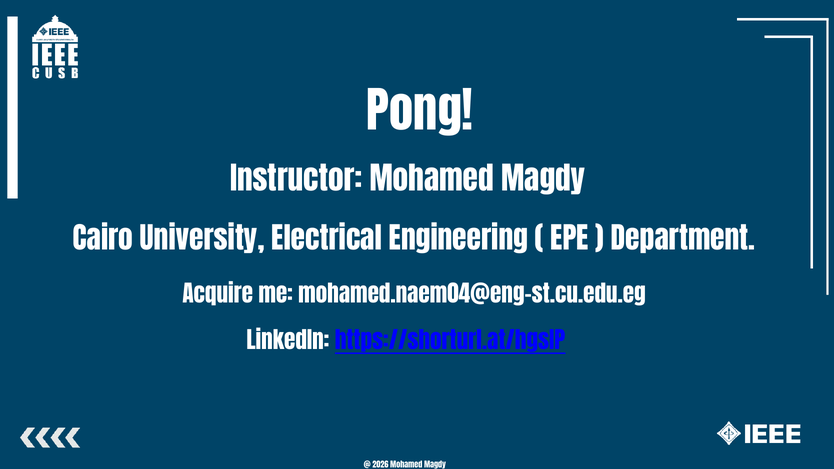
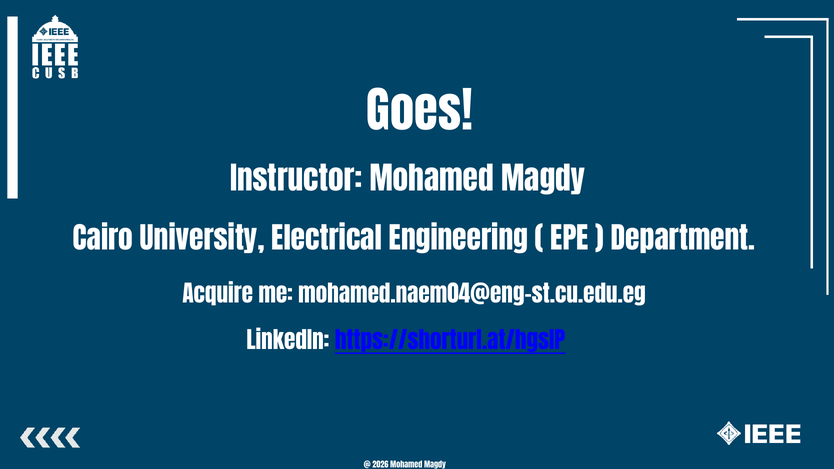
Pong: Pong -> Goes (420, 114)
